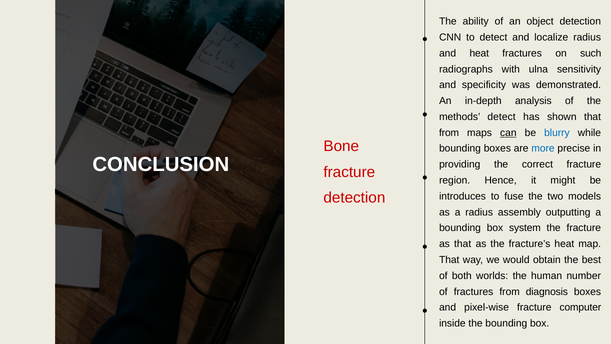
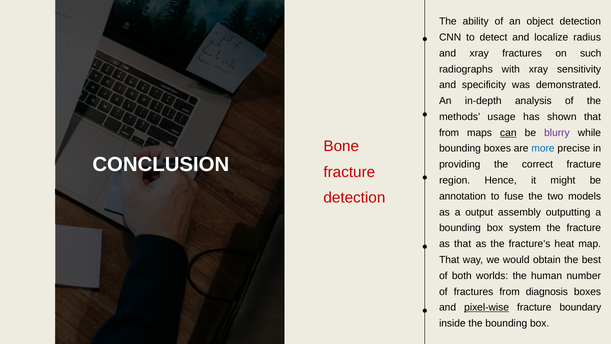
and heat: heat -> xray (479, 53)
with ulna: ulna -> xray (538, 69)
methods detect: detect -> usage (502, 117)
blurry colour: blue -> purple (557, 133)
introduces: introduces -> annotation (463, 196)
a radius: radius -> output (479, 212)
pixel-wise underline: none -> present (487, 307)
computer: computer -> boundary (580, 307)
